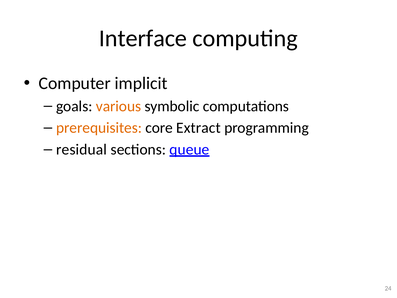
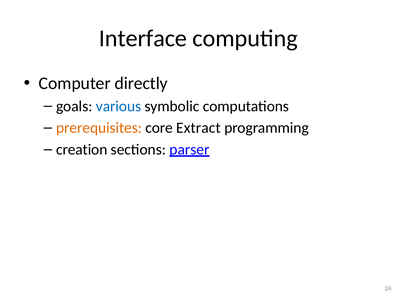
implicit: implicit -> directly (141, 83)
various colour: orange -> blue (119, 106)
residual: residual -> creation (82, 149)
queue: queue -> parser (189, 149)
